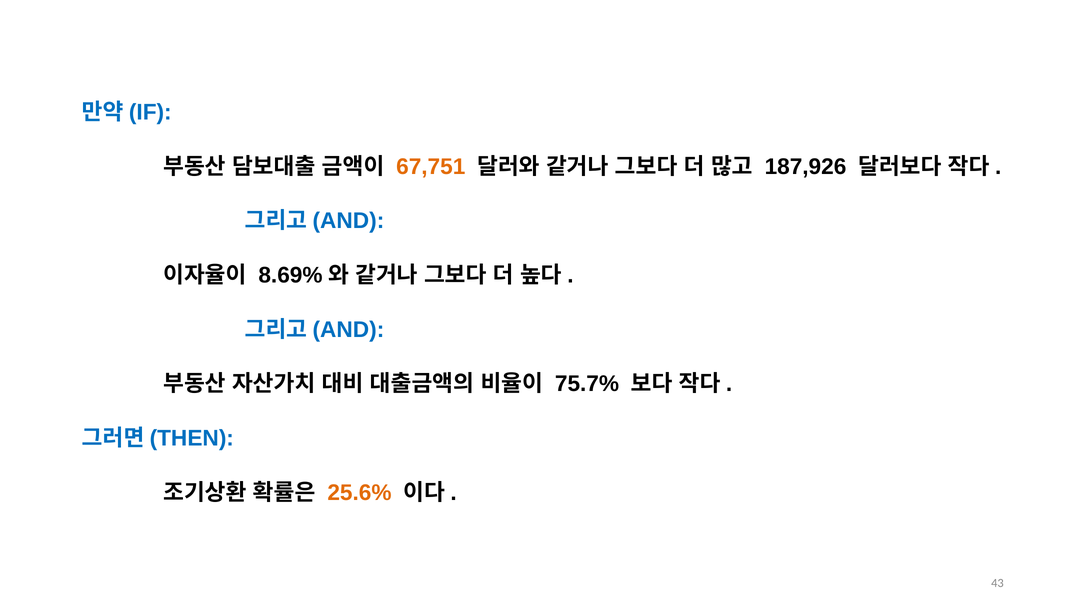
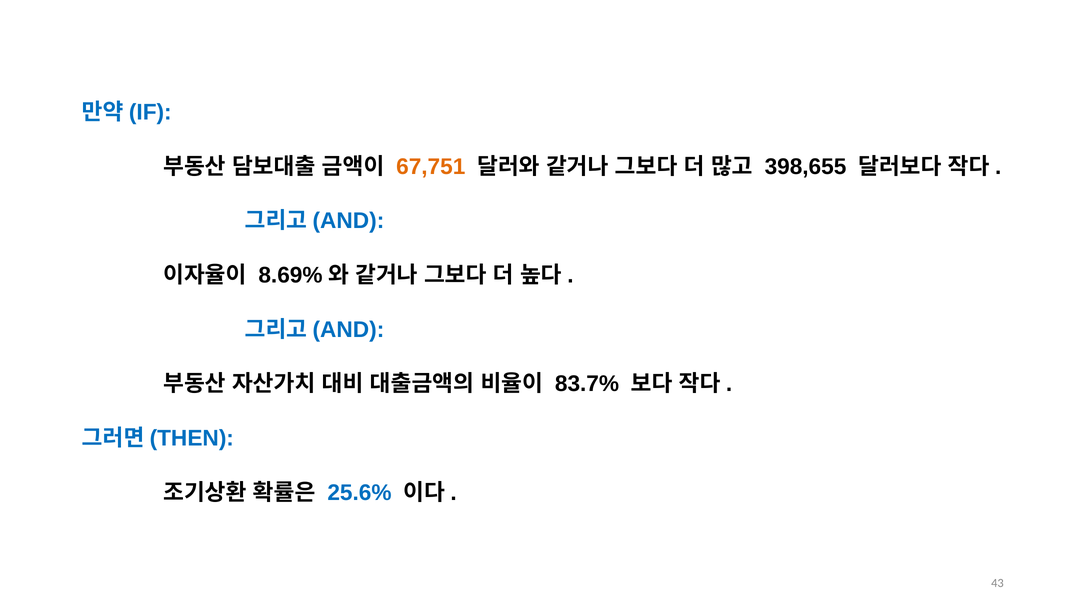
187,926: 187,926 -> 398,655 (805, 167)
75.7%: 75.7% -> 83.7% (587, 384)
25.6% colour: orange -> blue (359, 493)
